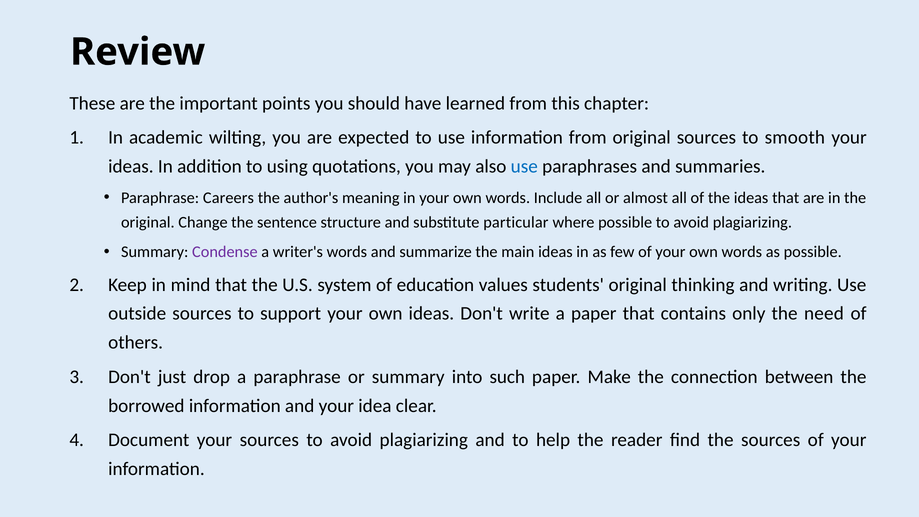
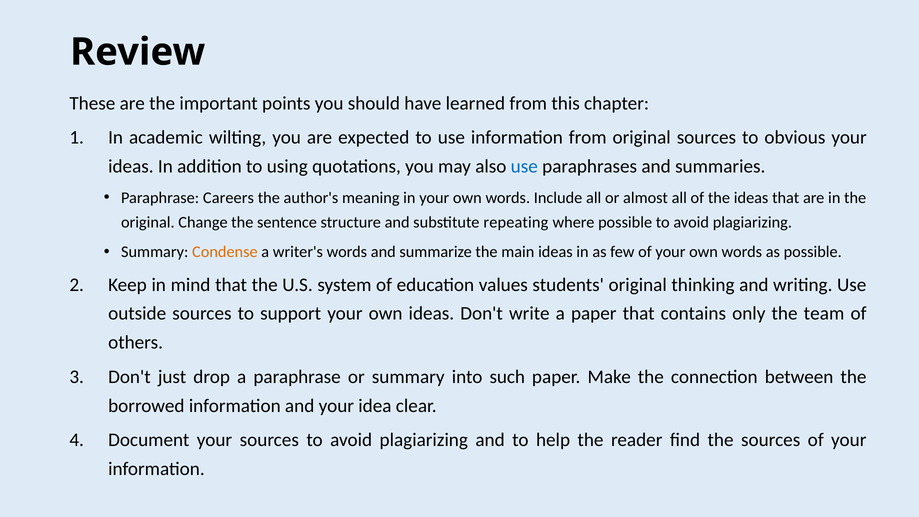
smooth: smooth -> obvious (795, 137)
particular: particular -> repeating (516, 222)
Condense colour: purple -> orange (225, 252)
need: need -> team (824, 314)
